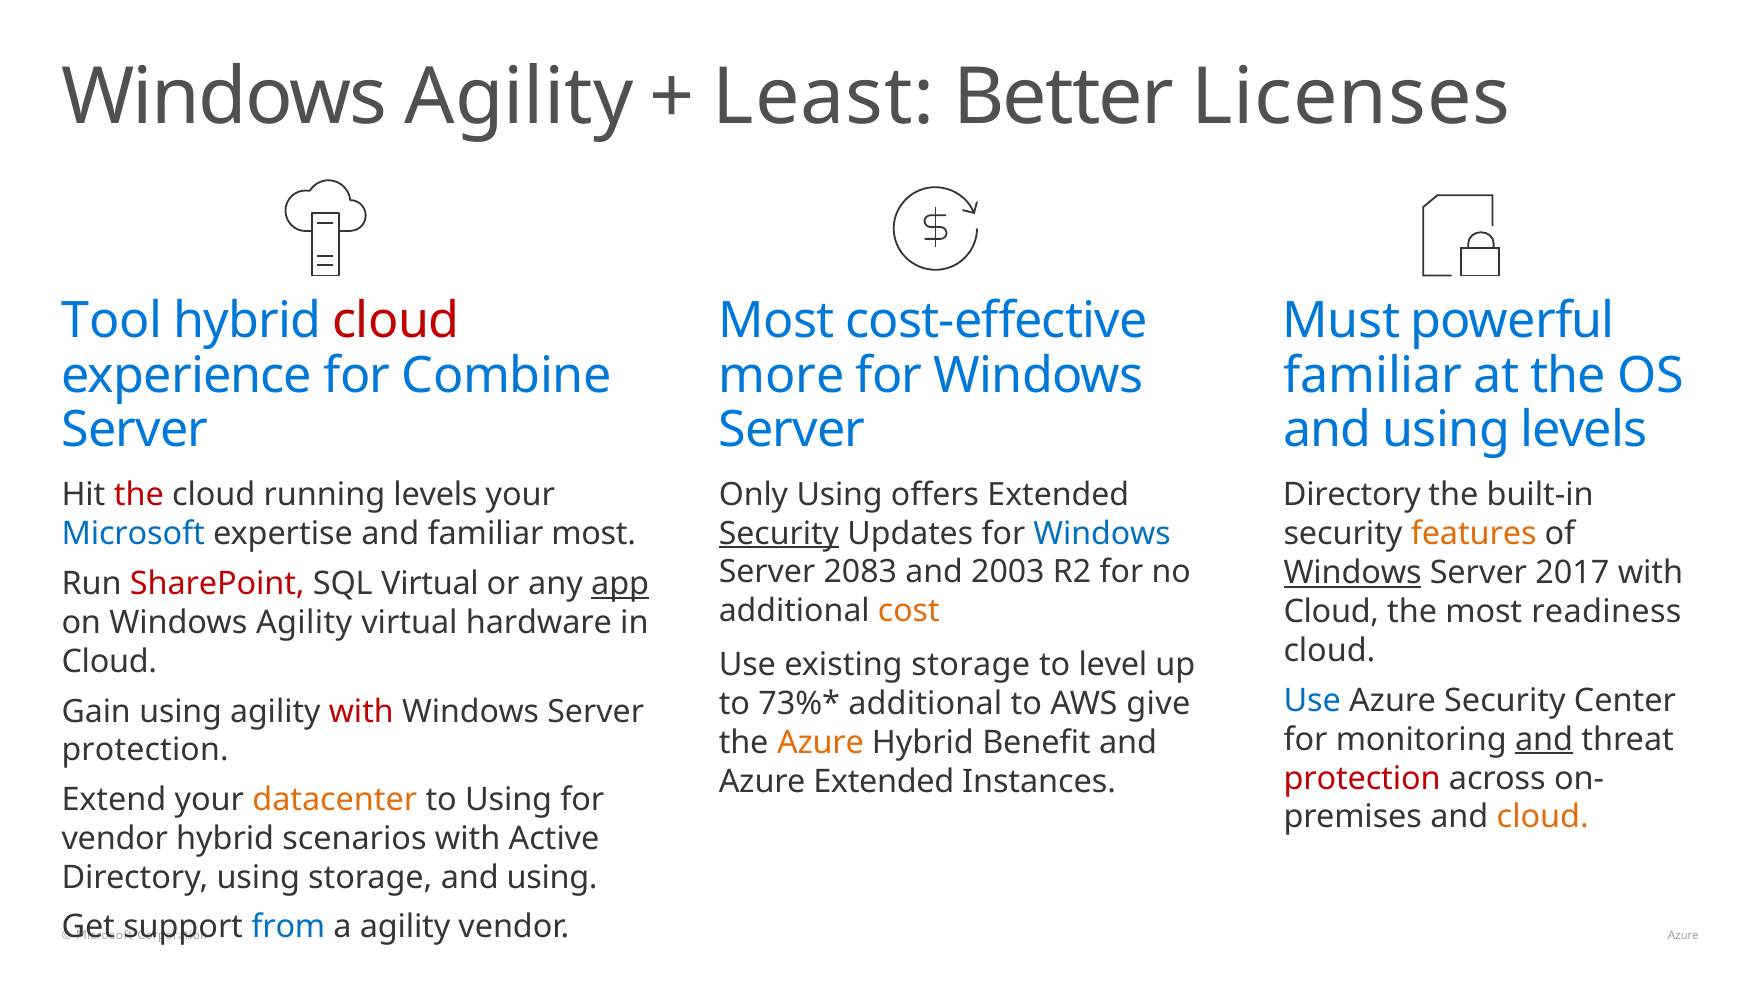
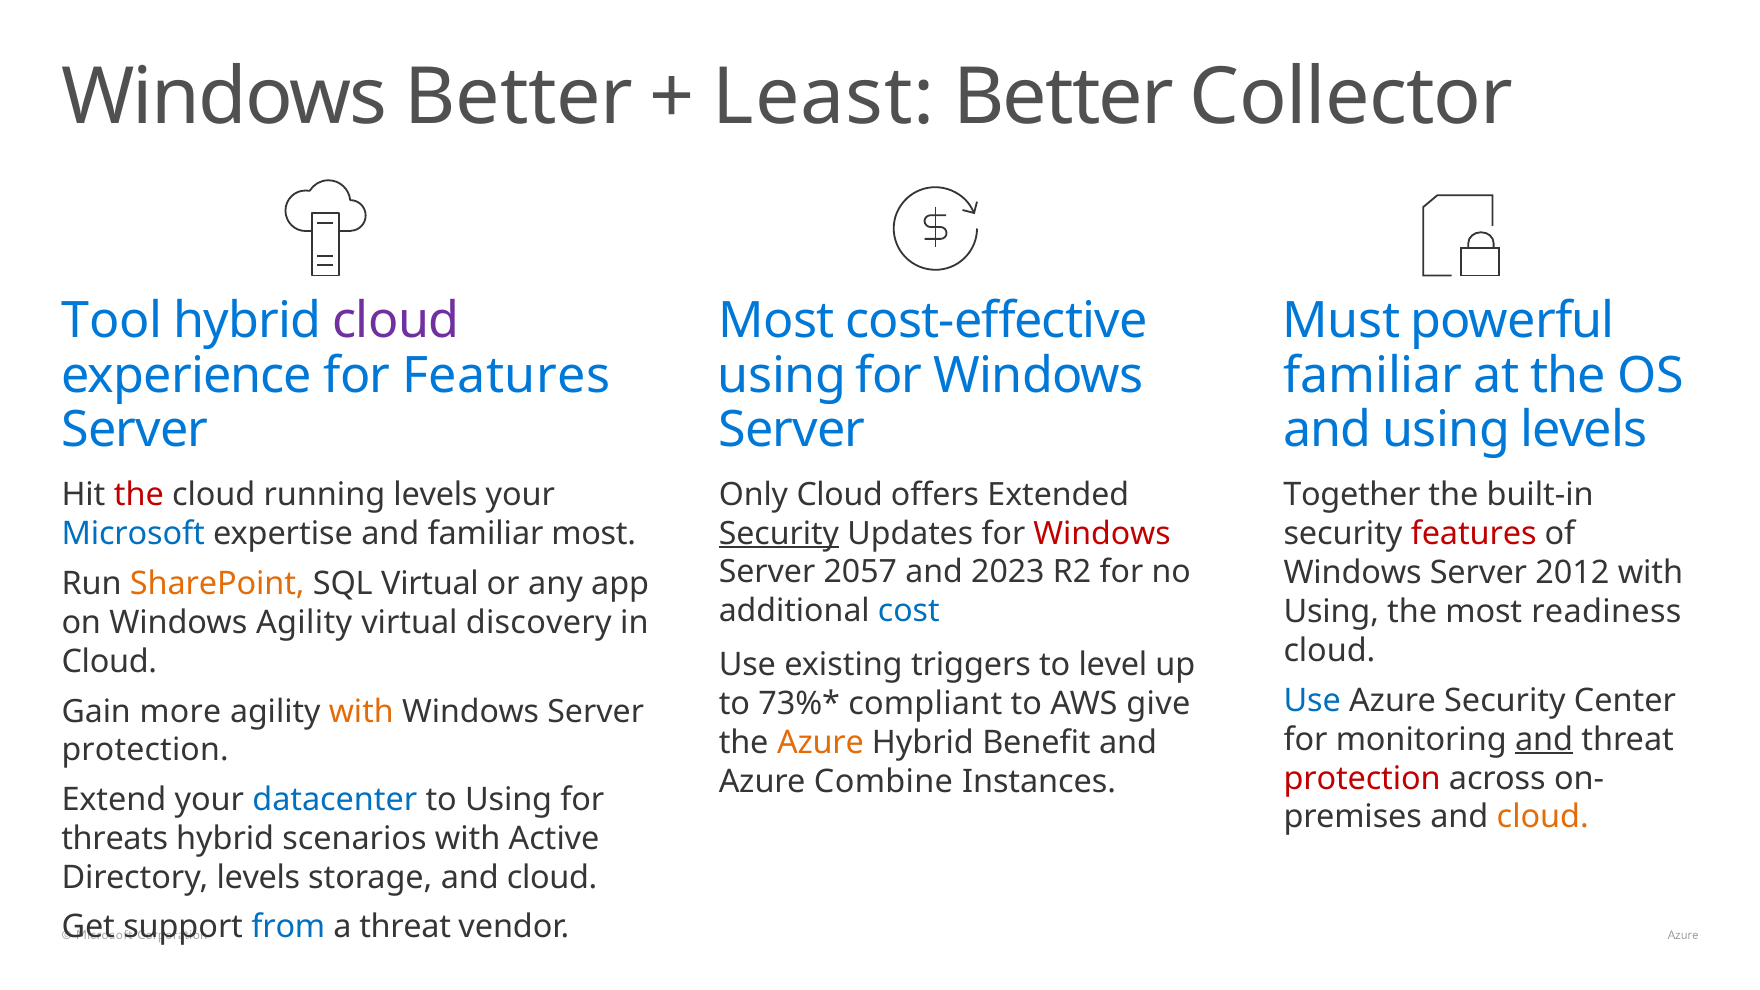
Agility: Agility -> Better (519, 98)
Licenses: Licenses -> Collector (1352, 98)
cloud colour: red -> purple (396, 321)
for Combine: Combine -> Features (506, 376)
more: more -> using (782, 376)
Only Using: Using -> Cloud (840, 495)
Directory: Directory -> Together (1352, 495)
Windows colour: blue -> red (1102, 534)
features colour: orange -> red (1474, 534)
2083: 2083 -> 2057 (860, 572)
2003: 2003 -> 2023 (1008, 572)
Windows underline: present -> none (1353, 573)
2017: 2017 -> 2012 (1572, 573)
SharePoint colour: red -> orange (217, 584)
app underline: present -> none (620, 584)
cost colour: orange -> blue (909, 610)
Cloud: Cloud -> Using (1331, 612)
hardware: hardware -> discovery (539, 623)
existing storage: storage -> triggers (971, 665)
additional: additional -> compliant (925, 704)
Gain using: using -> more (180, 711)
with colour: red -> orange (361, 711)
Azure Extended: Extended -> Combine (884, 782)
datacenter colour: orange -> blue (335, 800)
vendor: vendor -> threats (115, 838)
Directory using: using -> levels (258, 877)
storage and using: using -> cloud (552, 877)
a agility: agility -> threat (405, 927)
